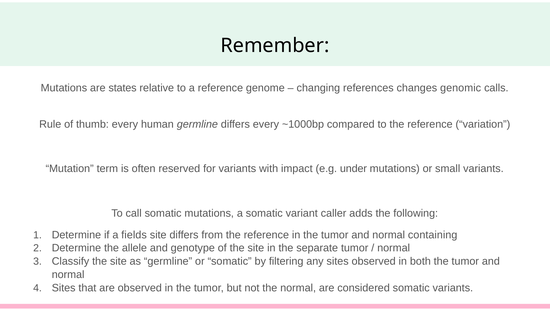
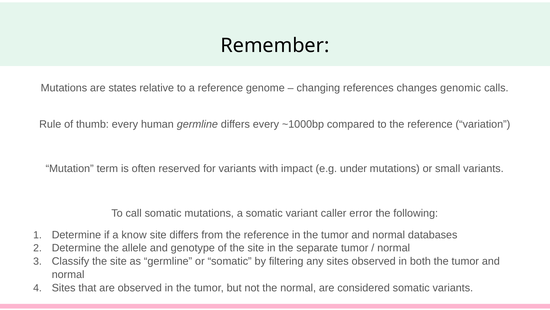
adds: adds -> error (361, 213)
fields: fields -> know (134, 234)
containing: containing -> databases (433, 234)
